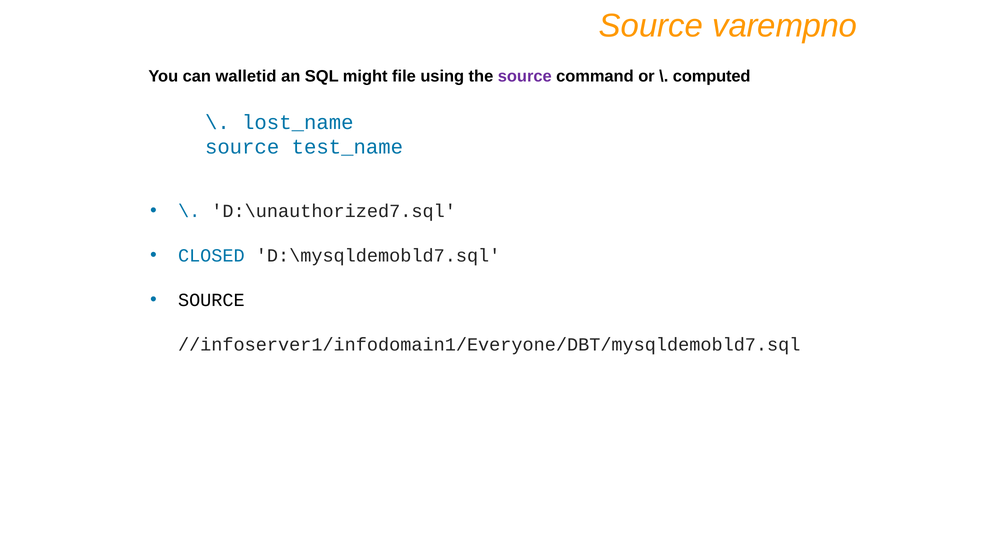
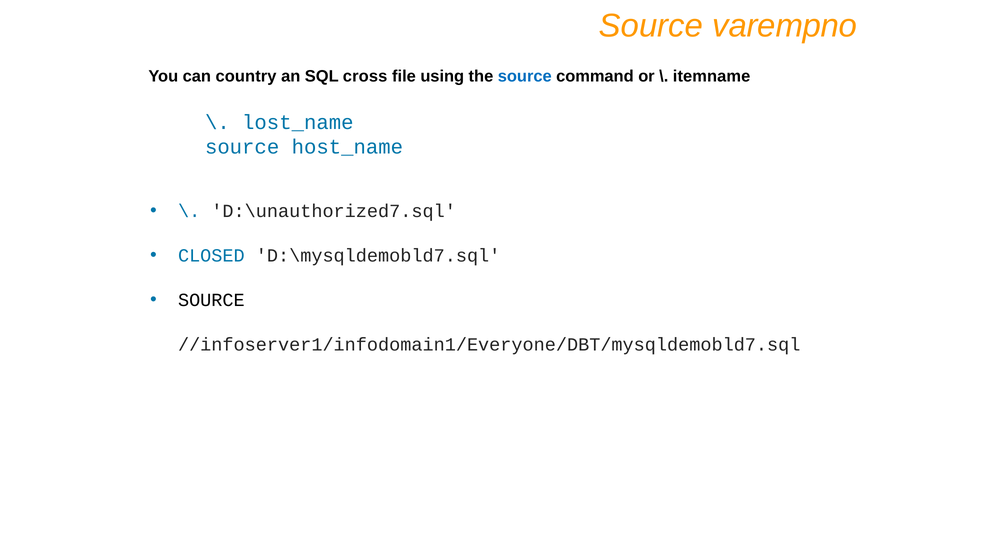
walletid: walletid -> country (246, 76)
might: might -> cross (365, 76)
source colour: purple -> blue (525, 76)
computed: computed -> itemname (712, 76)
test_name: test_name -> host_name (347, 147)
